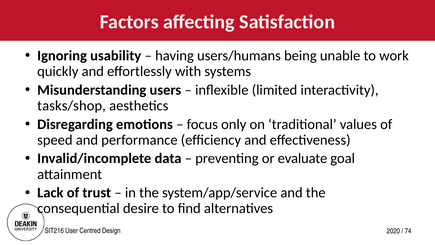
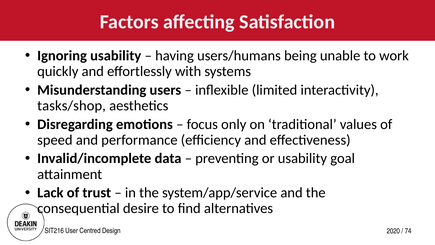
or evaluate: evaluate -> usability (302, 158)
